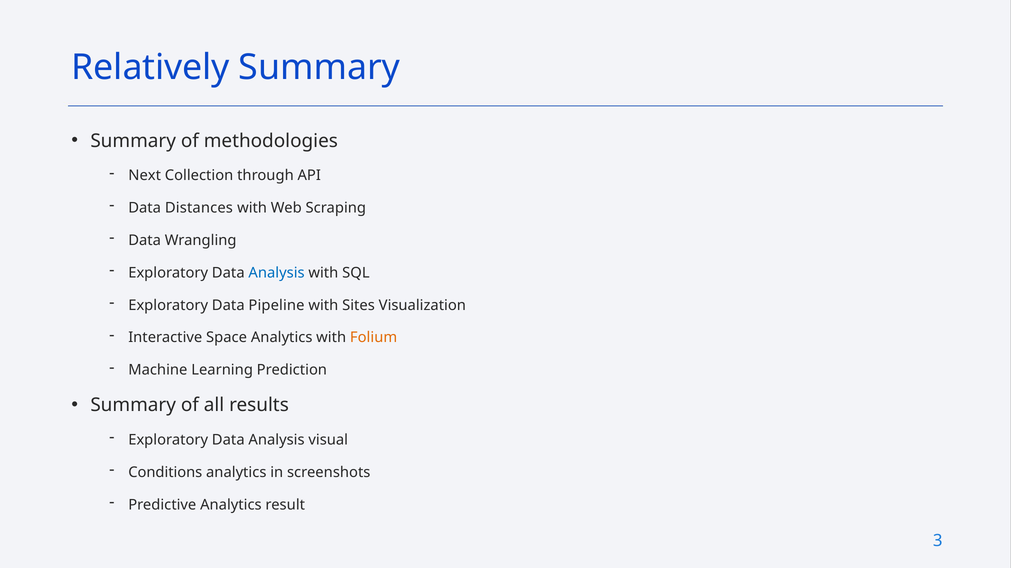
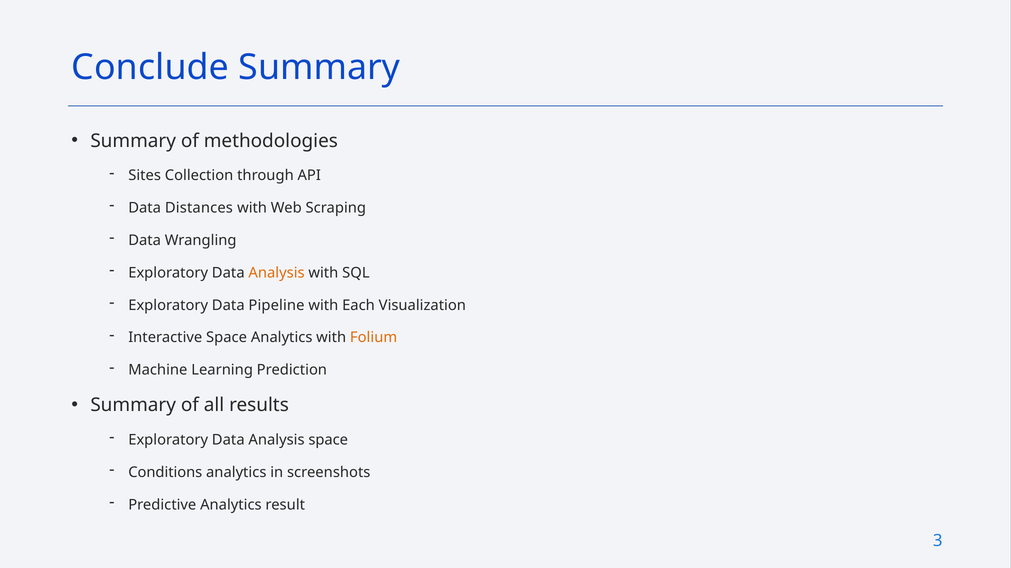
Relatively: Relatively -> Conclude (150, 68)
Next: Next -> Sites (145, 176)
Analysis colour: blue -> orange (277, 273)
Sites: Sites -> Each (359, 306)
Analysis visual: visual -> space (328, 440)
